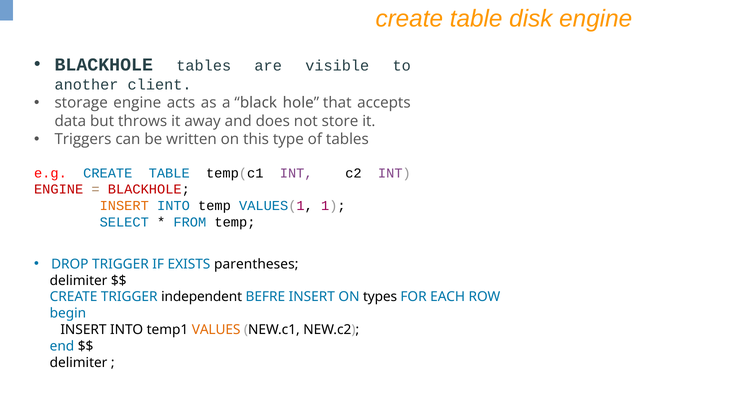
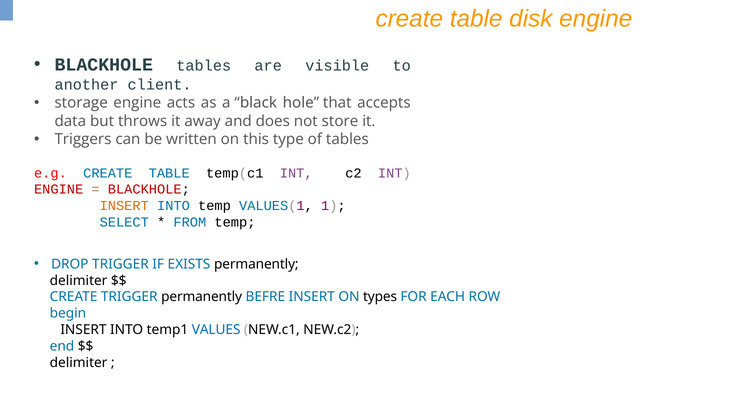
EXISTS parentheses: parentheses -> permanently (256, 264)
TRIGGER independent: independent -> permanently (202, 297)
VALUES colour: orange -> blue (216, 330)
